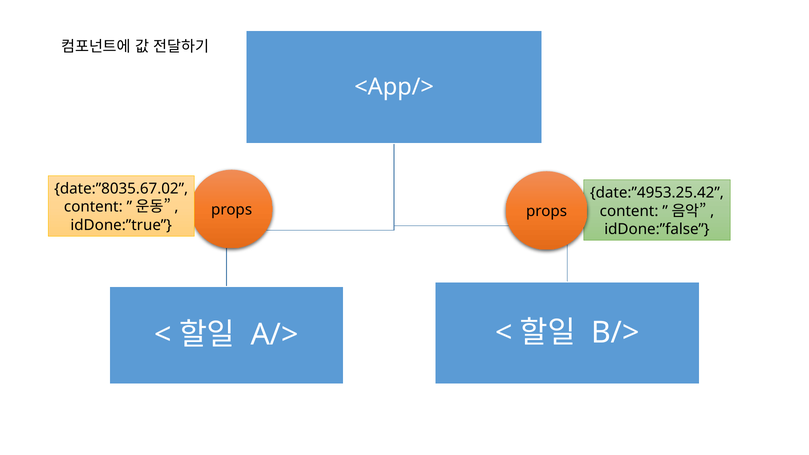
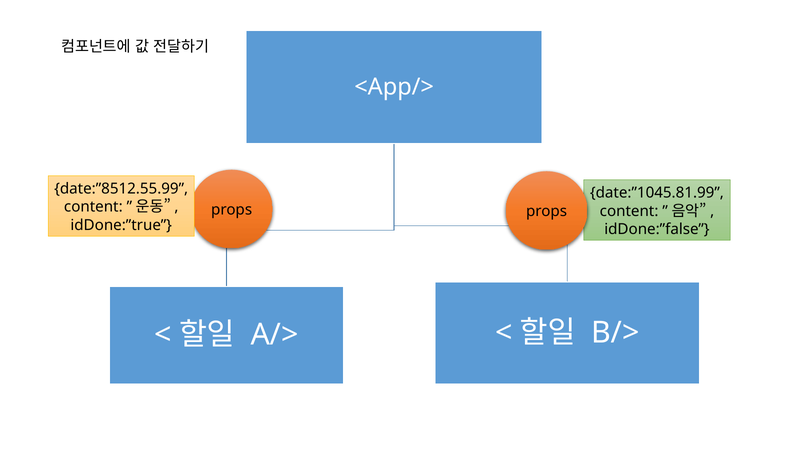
date:”8035.67.02: date:”8035.67.02 -> date:”8512.55.99 (121, 189)
date:”4953.25.42: date:”4953.25.42 -> date:”1045.81.99 (657, 193)
